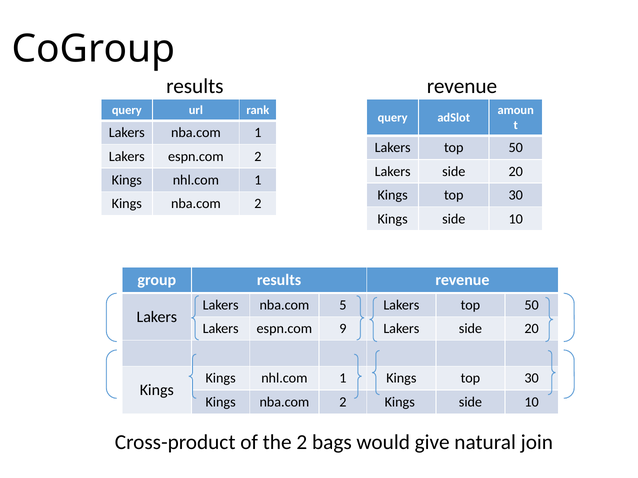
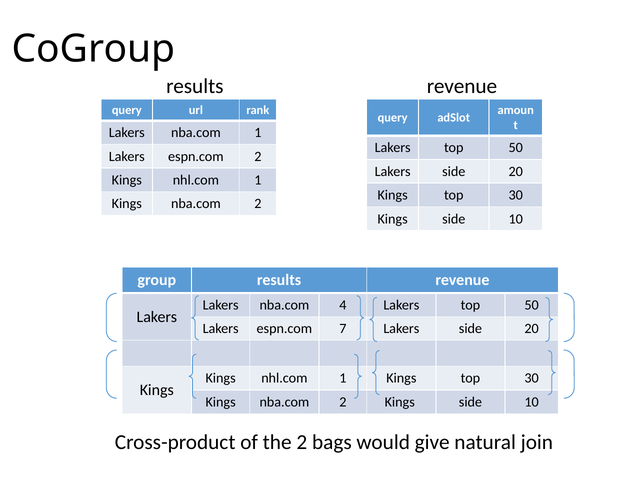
5: 5 -> 4 (343, 305)
9: 9 -> 7 (343, 329)
